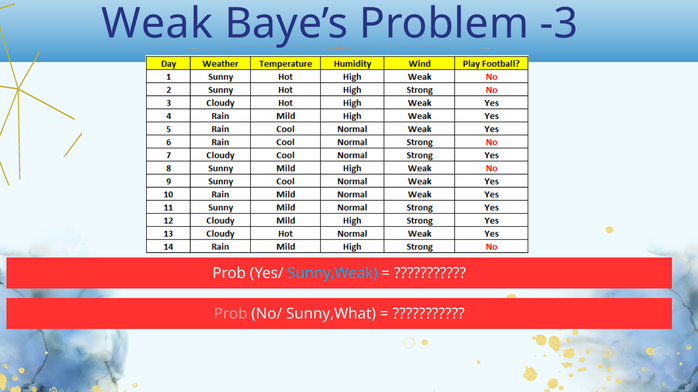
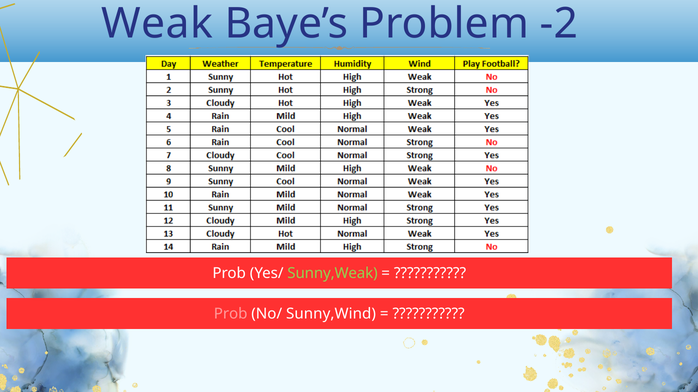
-3: -3 -> -2 (559, 24)
Sunny,Weak colour: light blue -> light green (333, 274)
Sunny,What: Sunny,What -> Sunny,Wind (331, 314)
